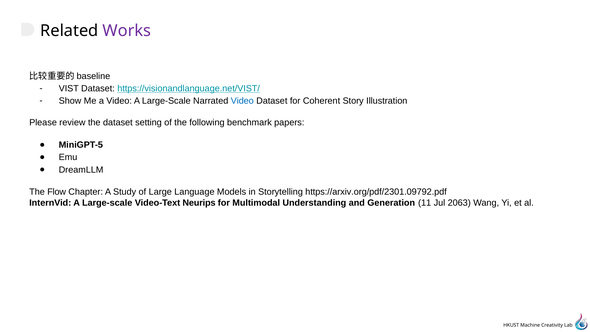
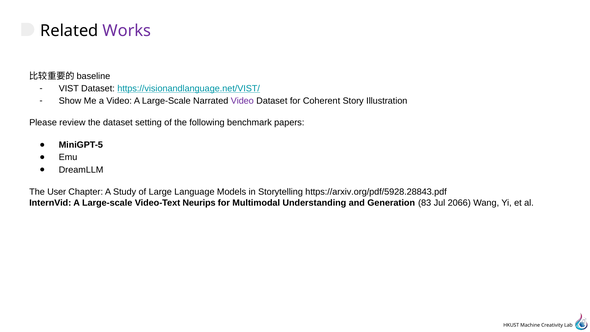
Video colour: blue -> purple (242, 101)
Flow: Flow -> User (57, 192)
https://arxiv.org/pdf/2301.09792.pdf: https://arxiv.org/pdf/2301.09792.pdf -> https://arxiv.org/pdf/5928.28843.pdf (376, 192)
11: 11 -> 83 (425, 203)
2063: 2063 -> 2066 (459, 203)
